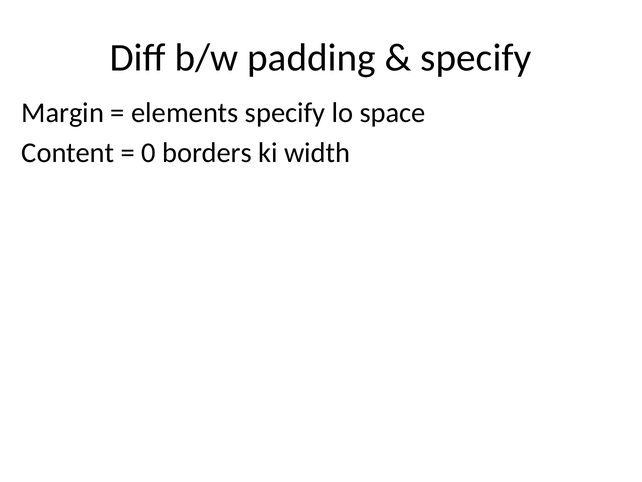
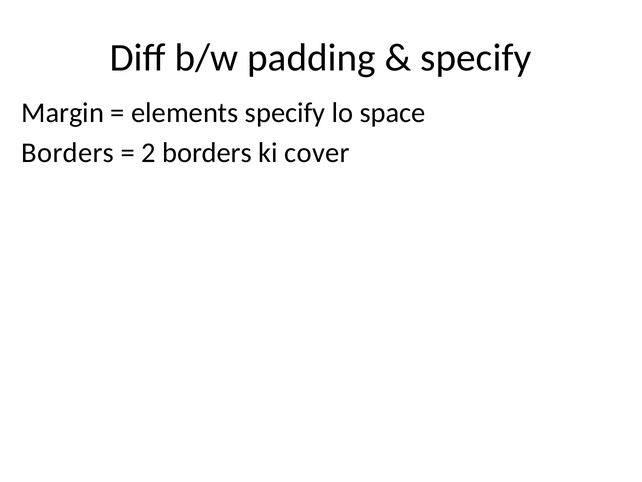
Content: Content -> Borders (68, 153)
0: 0 -> 2 (149, 153)
width: width -> cover (317, 153)
